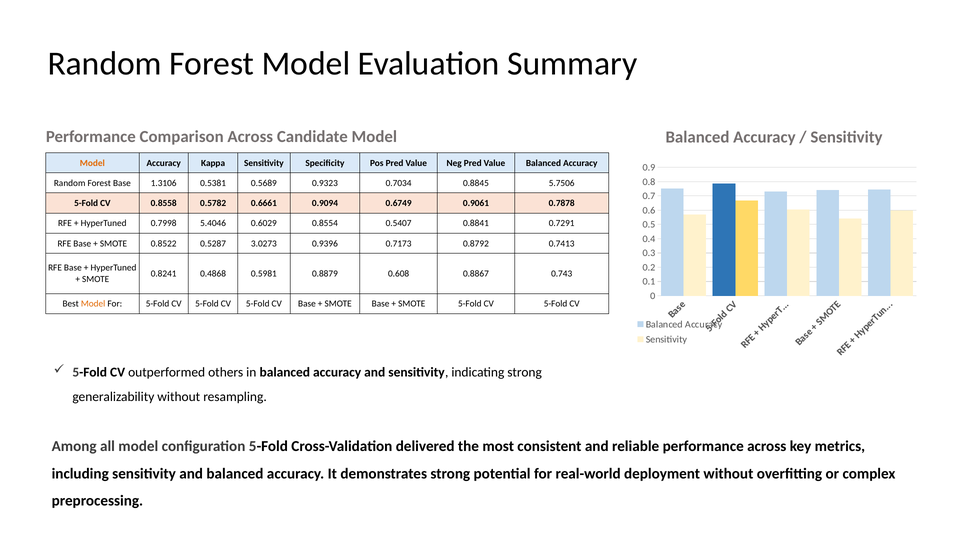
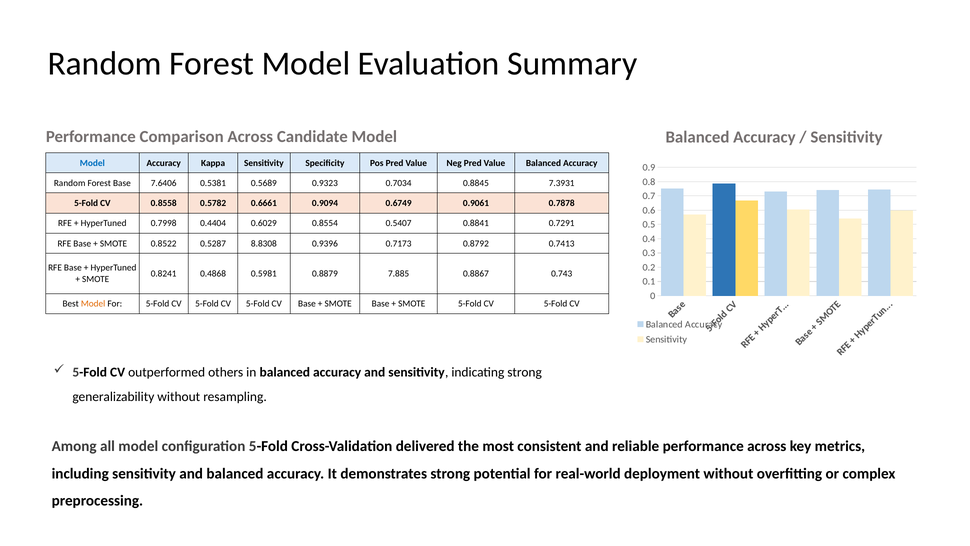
Model colour: orange -> blue (92, 163)
1.3106: 1.3106 -> 7.6406 (164, 183)
5.7506: 5.7506 -> 7.3931 (562, 183)
5.4046: 5.4046 -> 0.4404 (213, 223)
3.0273: 3.0273 -> 8.8308 (264, 243)
0.608: 0.608 -> 7.885 (399, 273)
